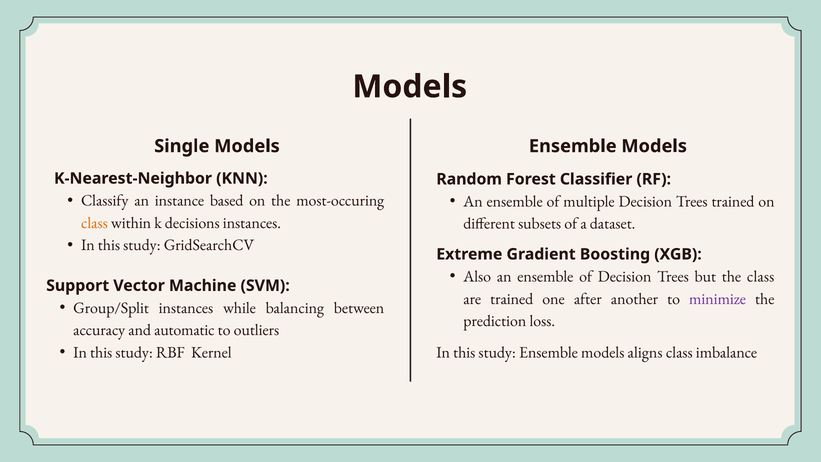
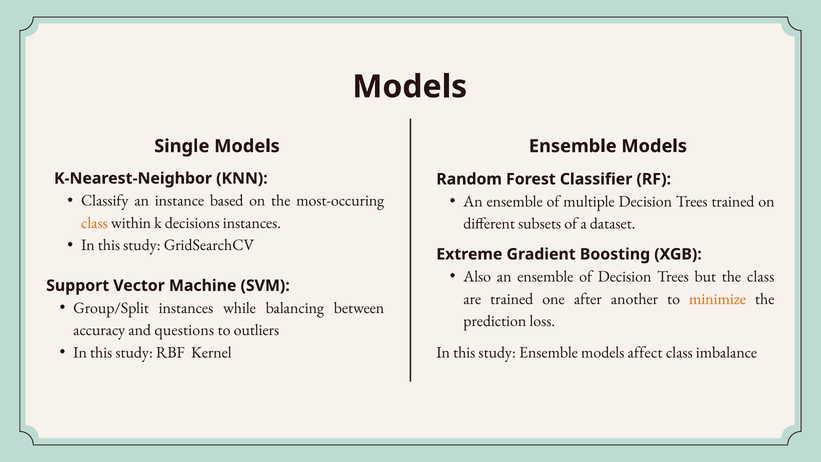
minimize colour: purple -> orange (718, 299)
automatic: automatic -> questions (184, 330)
aligns: aligns -> affect (645, 353)
